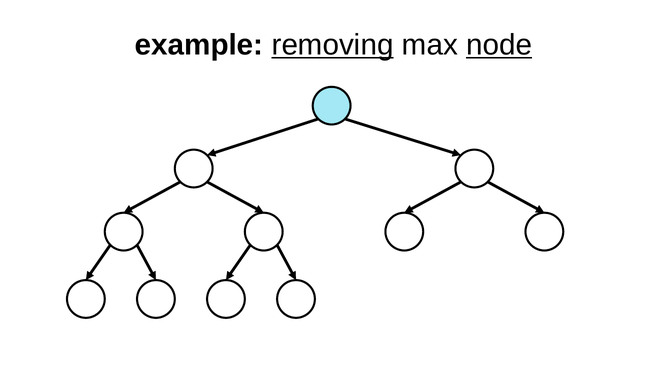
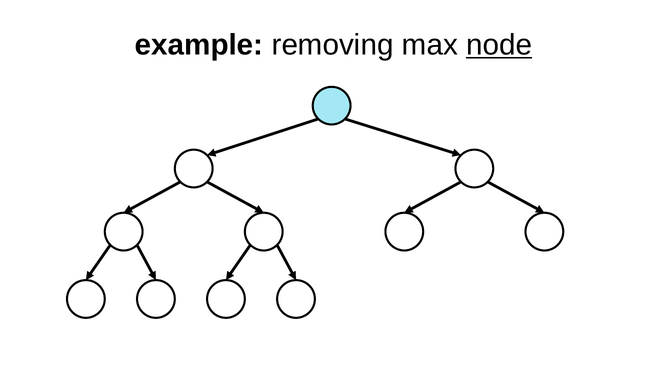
removing underline: present -> none (333, 45)
